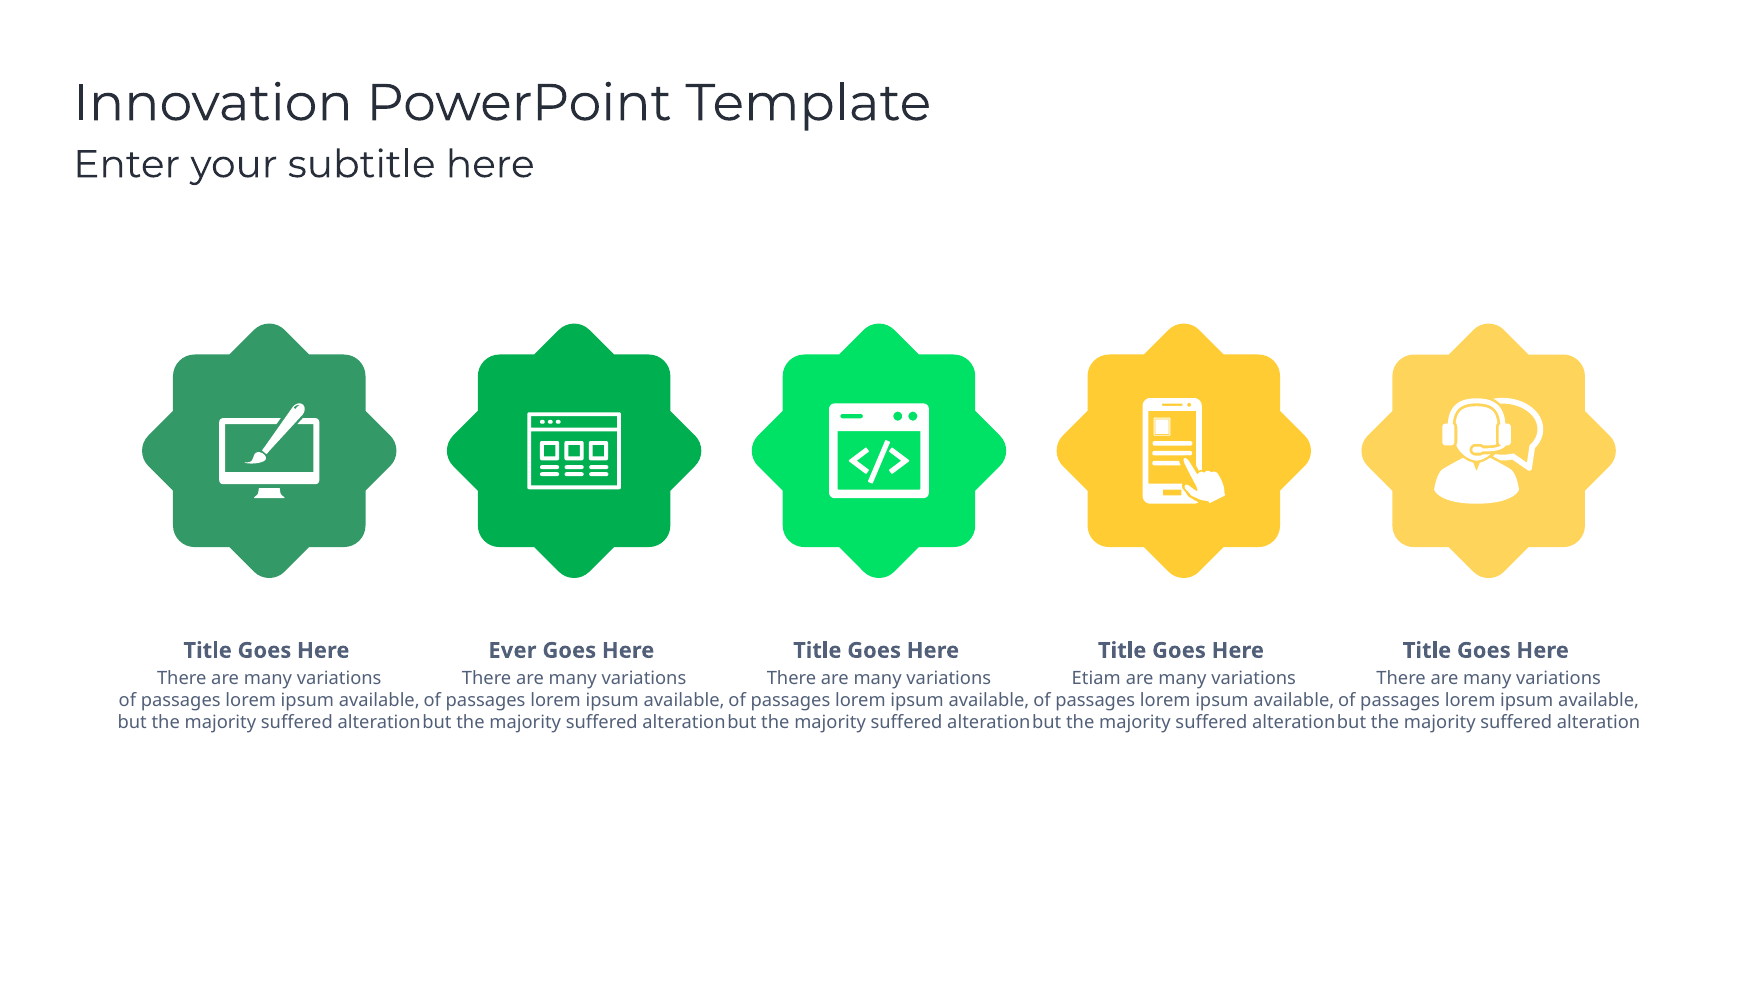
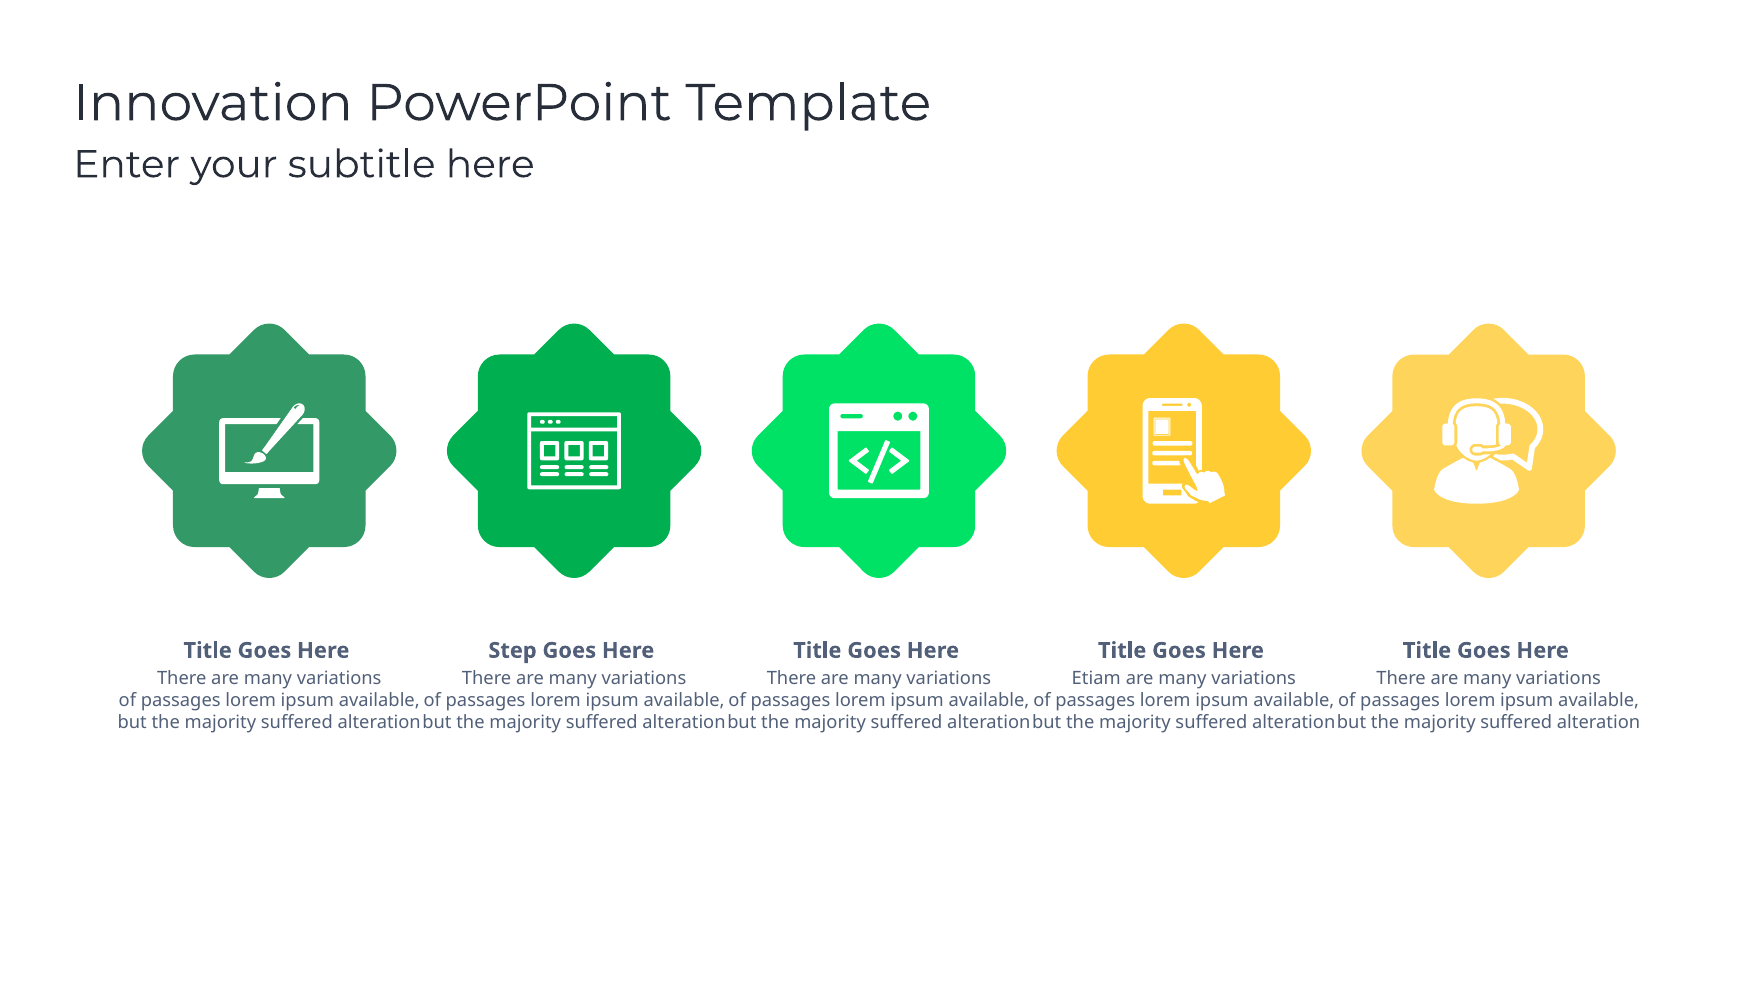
Ever: Ever -> Step (513, 650)
